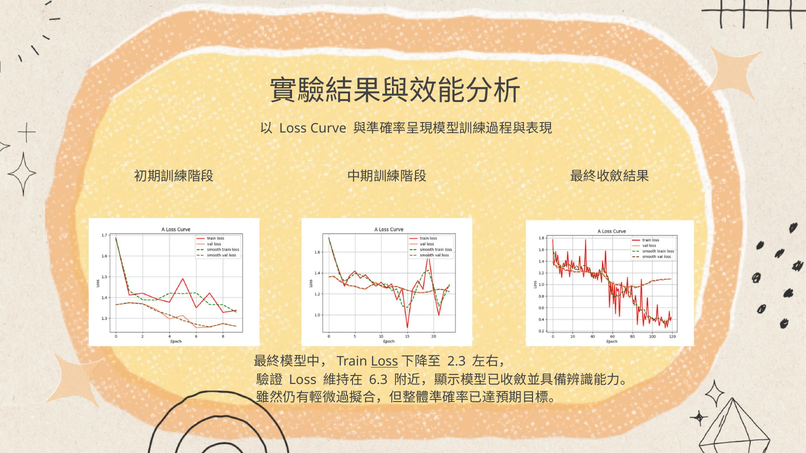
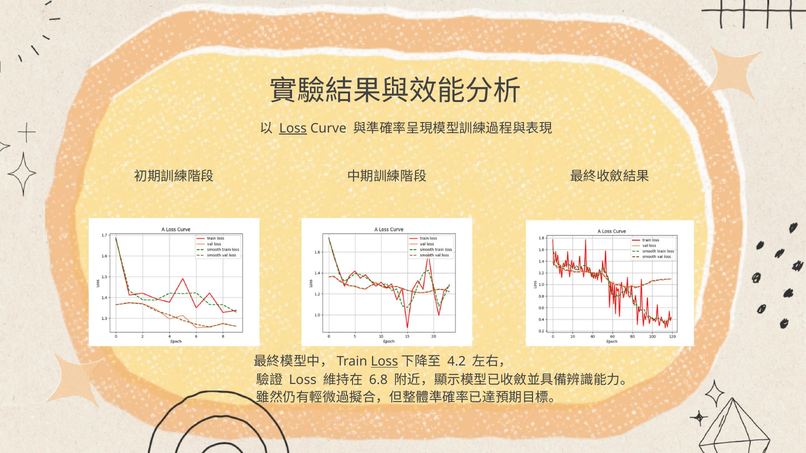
Loss underline: none -> present (293, 128)
2.3: 2.3 -> 4.2 (457, 362)
6.3: 6.3 -> 6.8 (378, 380)
